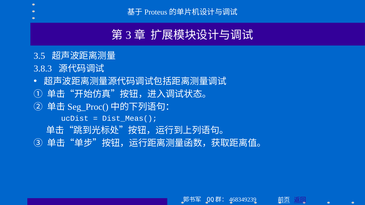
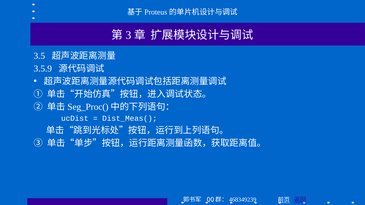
3.8.3: 3.8.3 -> 3.5.9 (43, 69)
